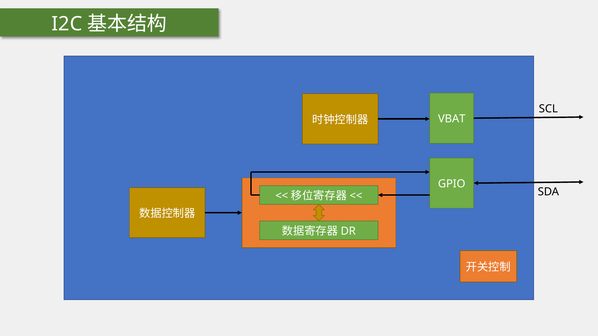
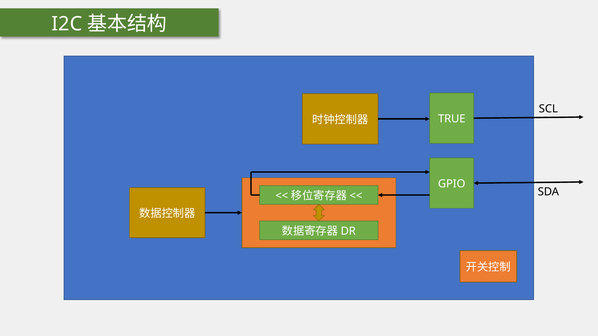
VBAT: VBAT -> TRUE (452, 119)
